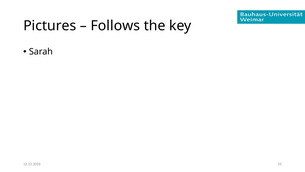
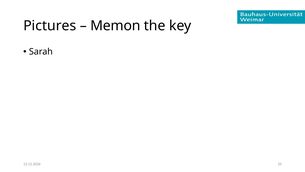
Follows: Follows -> Memon (116, 26)
